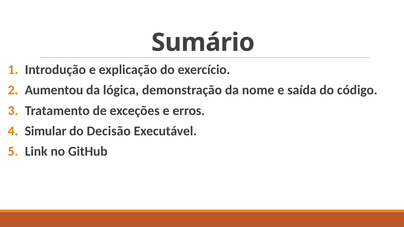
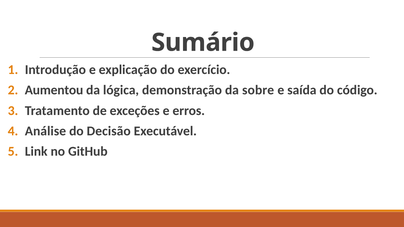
nome: nome -> sobre (258, 90)
Simular: Simular -> Análise (45, 131)
